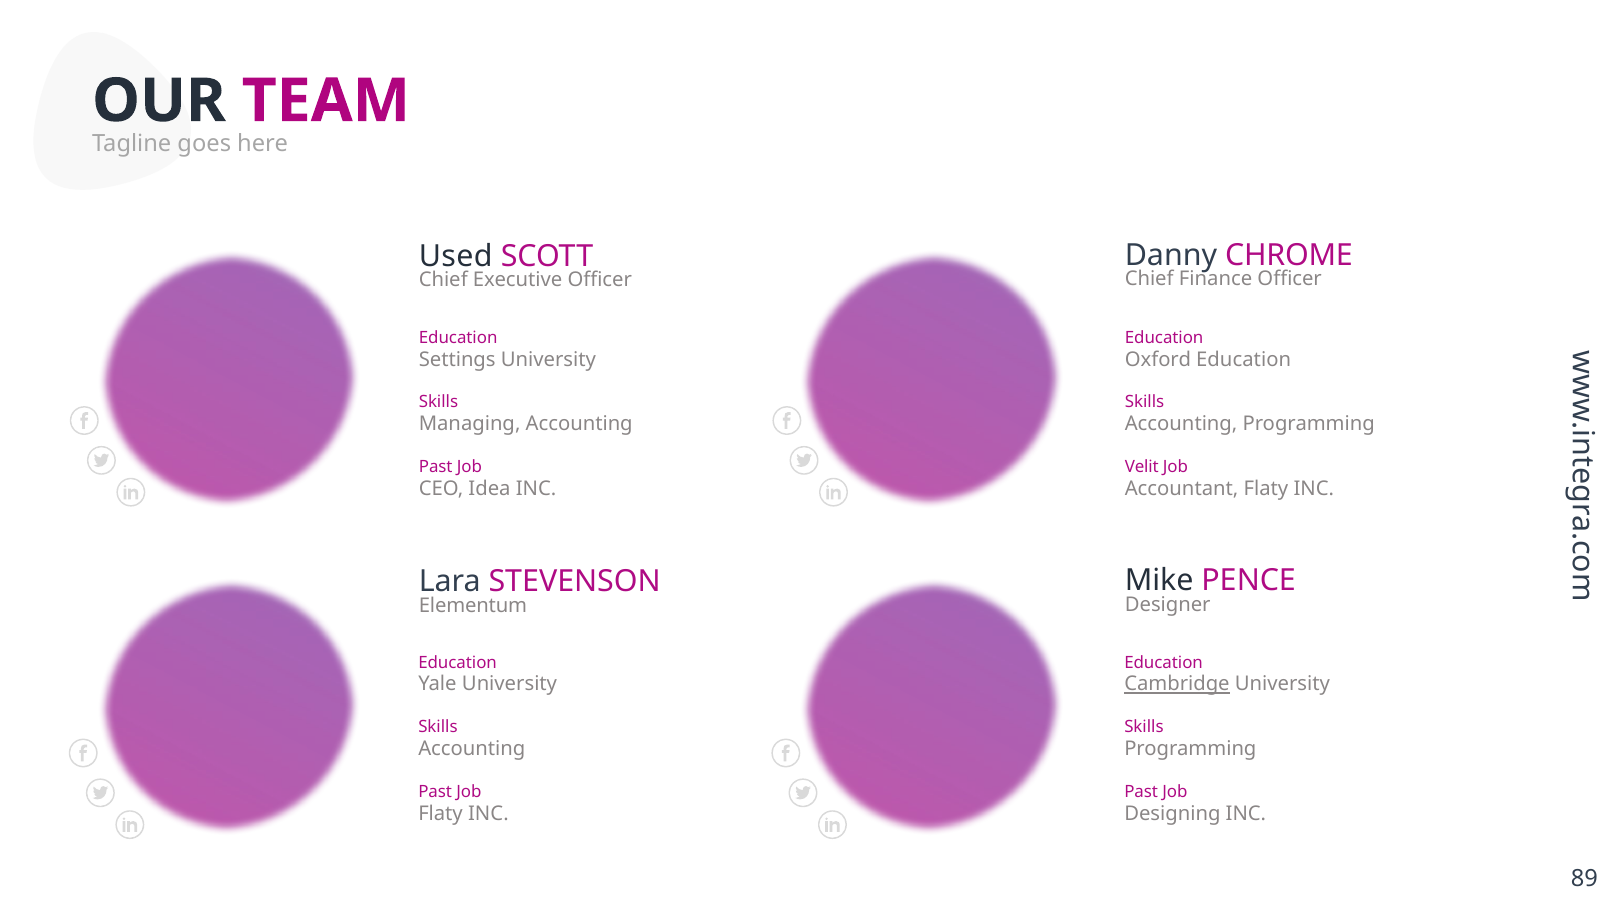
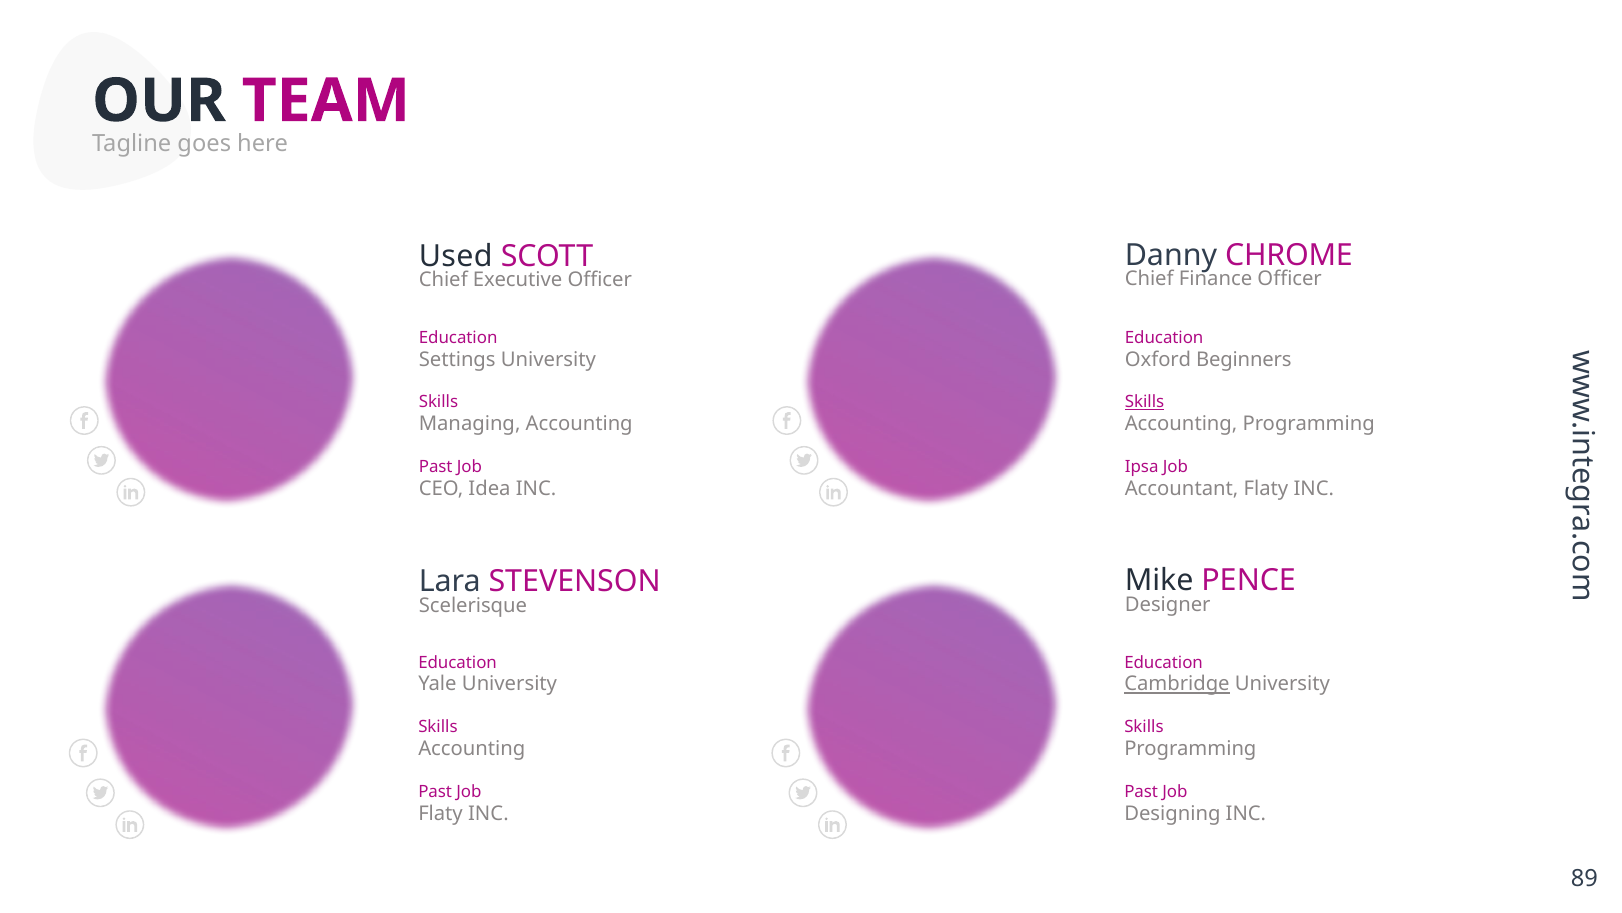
Oxford Education: Education -> Beginners (1244, 359)
Skills underline: none -> present (1145, 402)
Velit: Velit -> Ipsa (1142, 467)
Elementum: Elementum -> Scelerisque (473, 605)
